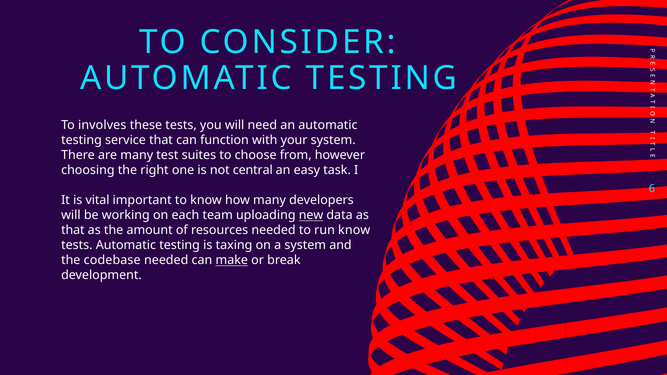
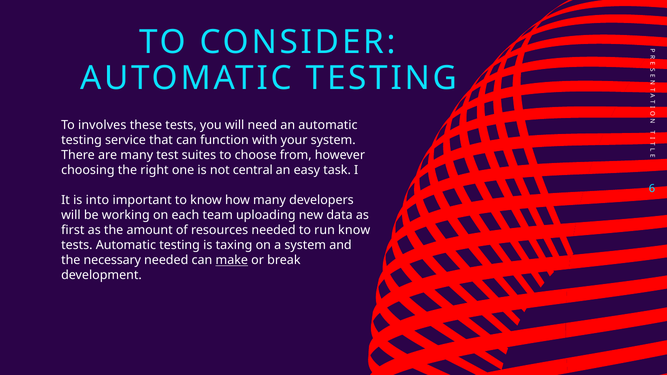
vital: vital -> into (97, 200)
new underline: present -> none (311, 215)
that: that -> first (73, 230)
codebase: codebase -> necessary (112, 260)
